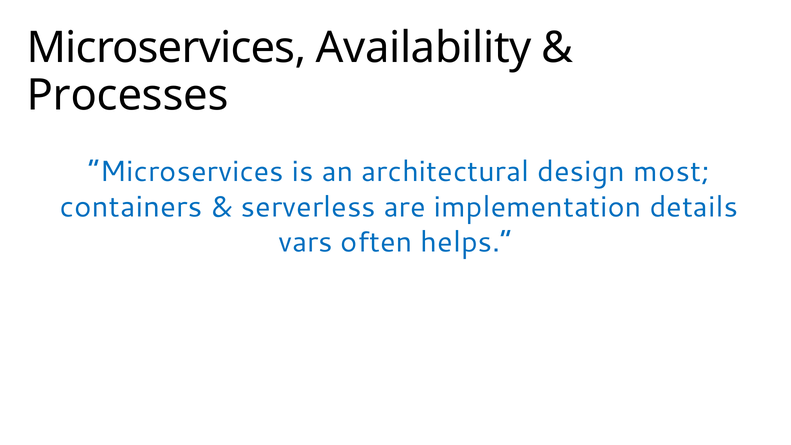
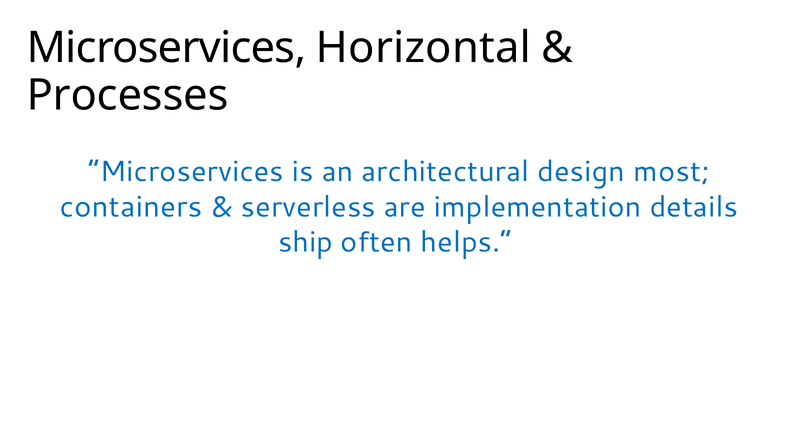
Availability: Availability -> Horizontal (424, 48)
vars: vars -> ship (306, 242)
